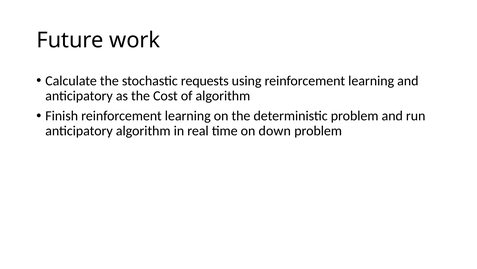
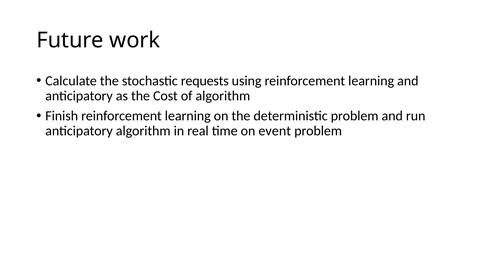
down: down -> event (275, 131)
